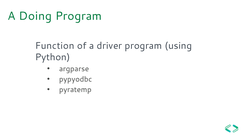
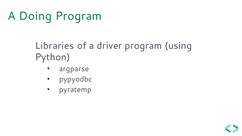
Function: Function -> Libraries (55, 46)
